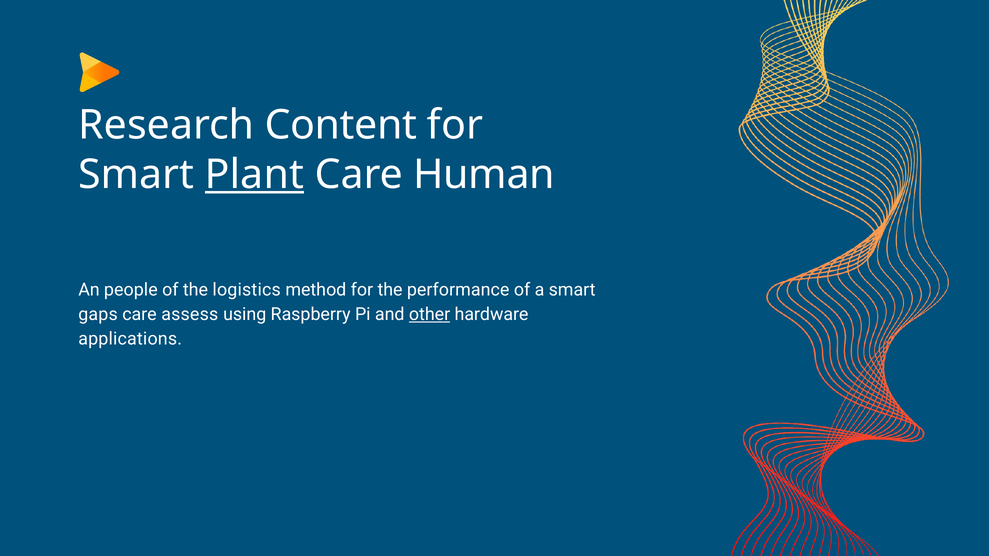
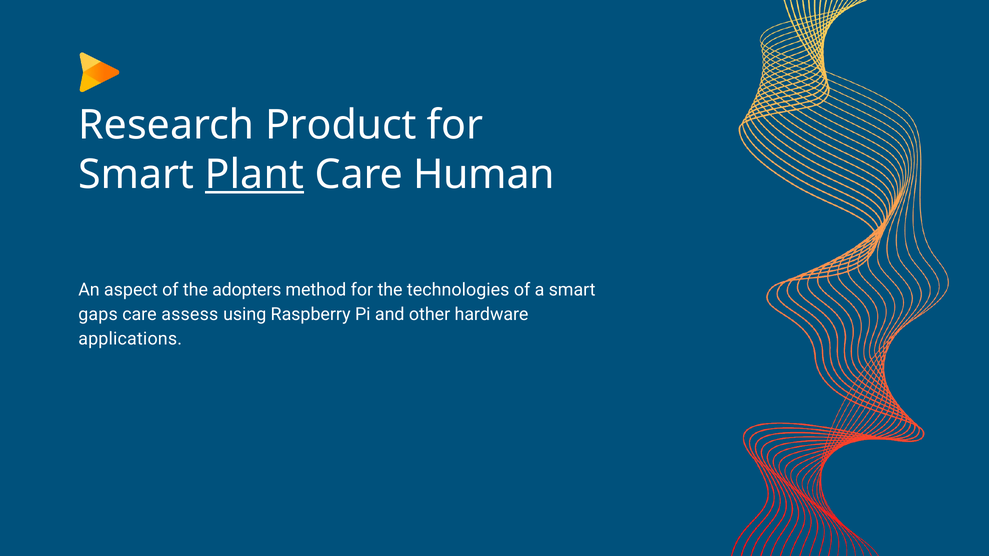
Content: Content -> Product (341, 125)
people: people -> aspect (131, 290)
logistics: logistics -> adopters (247, 290)
performance: performance -> technologies (458, 290)
other underline: present -> none (430, 314)
